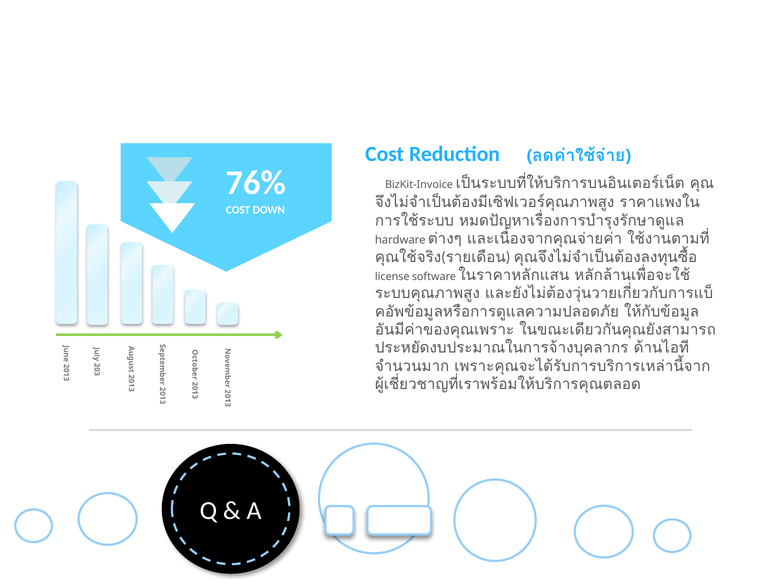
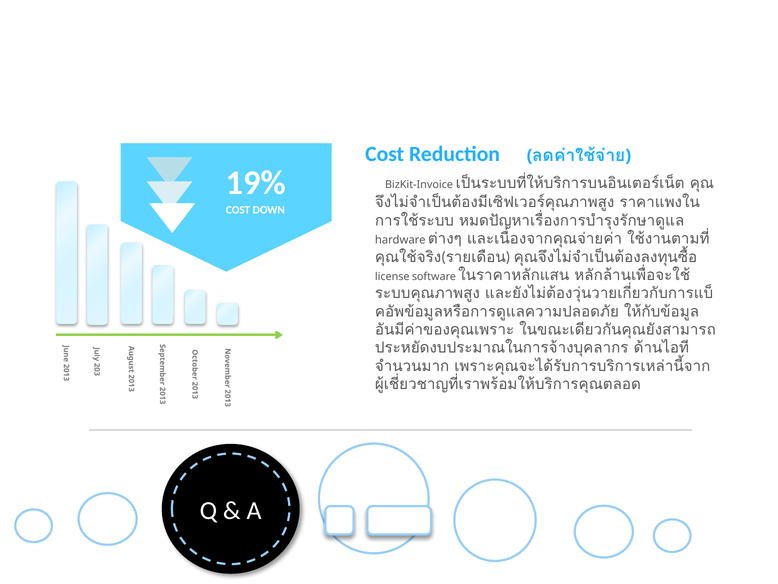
76%: 76% -> 19% (256, 182)
